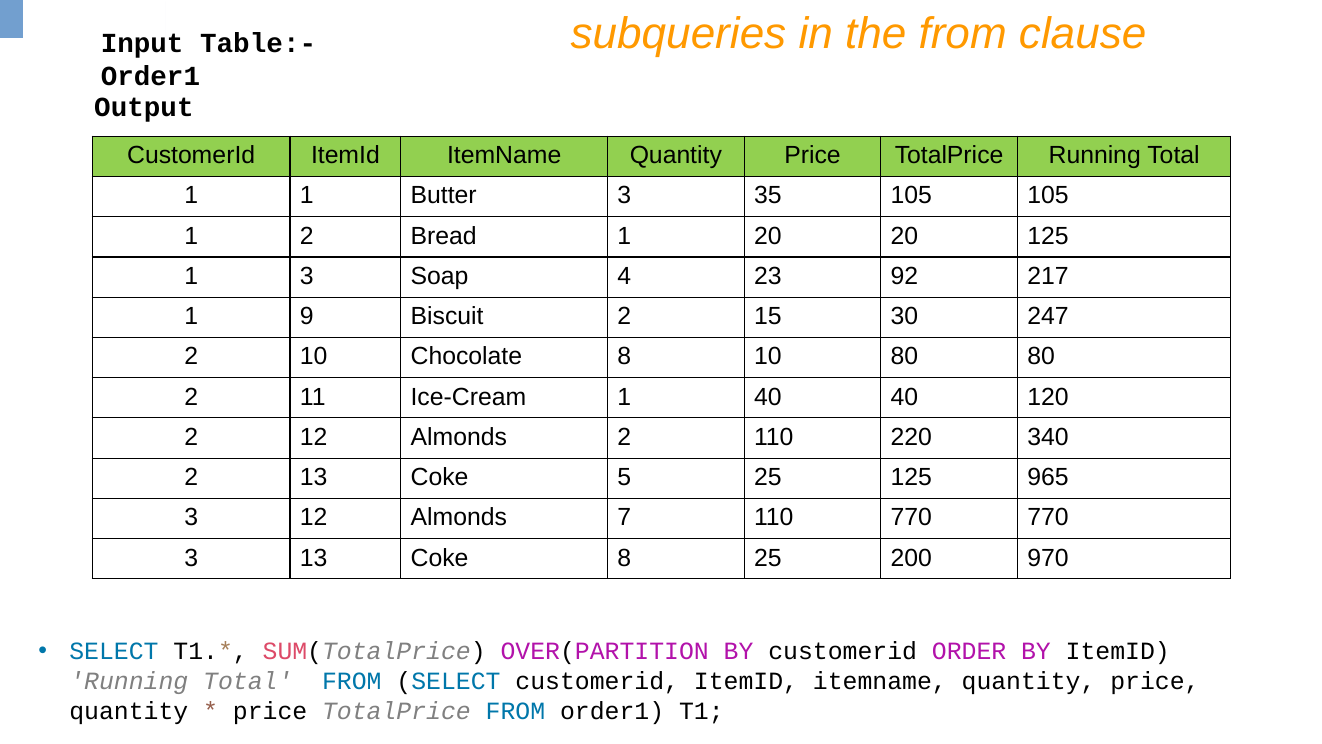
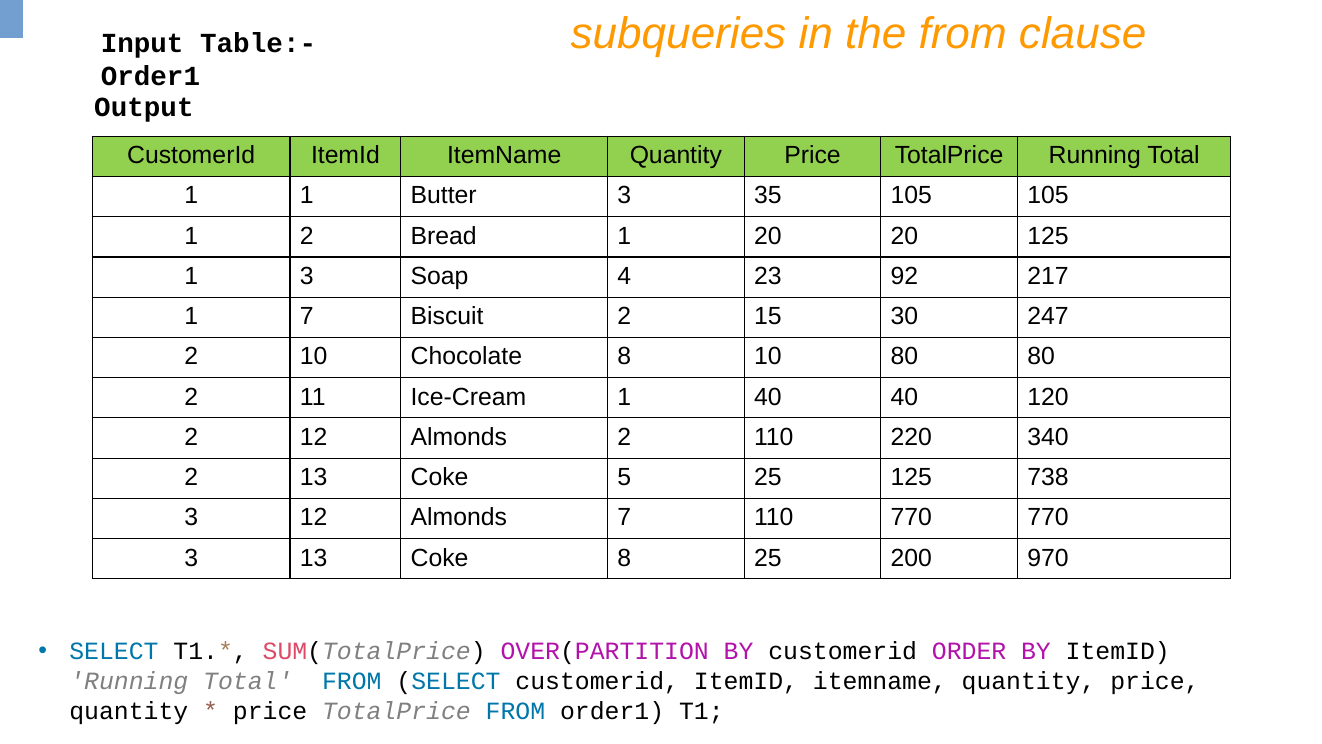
1 9: 9 -> 7 (307, 316)
965: 965 -> 738 (1048, 477)
